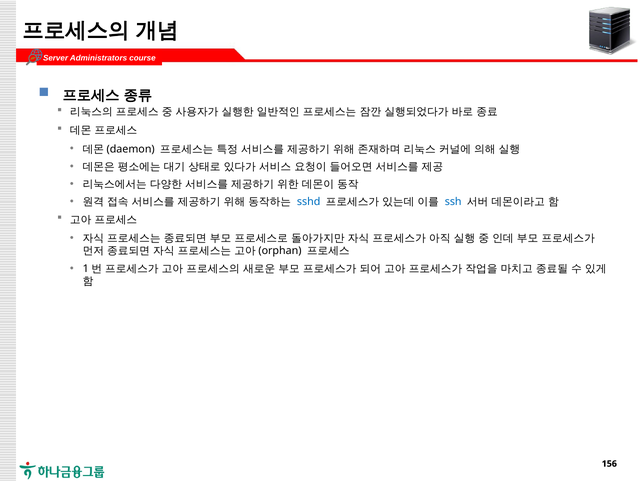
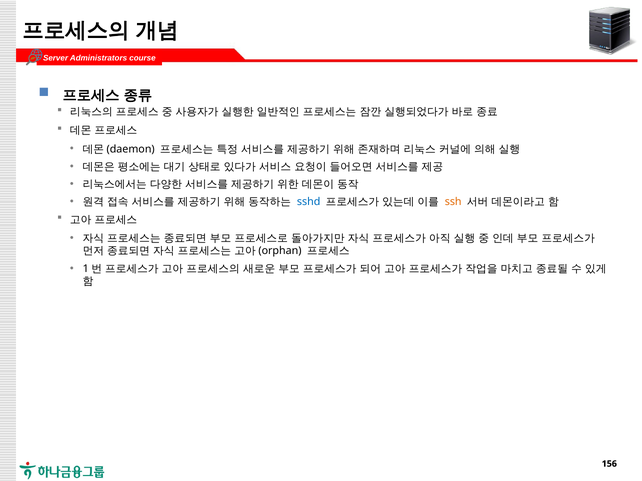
ssh colour: blue -> orange (453, 202)
